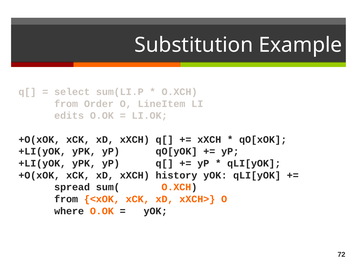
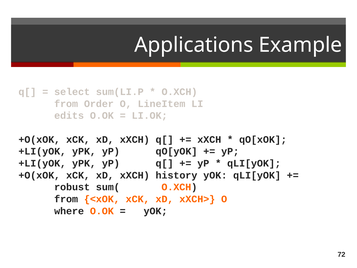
Substitution: Substitution -> Applications (194, 45)
spread: spread -> robust (72, 187)
